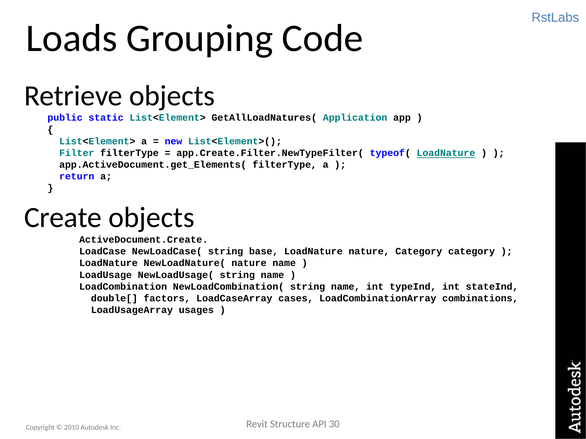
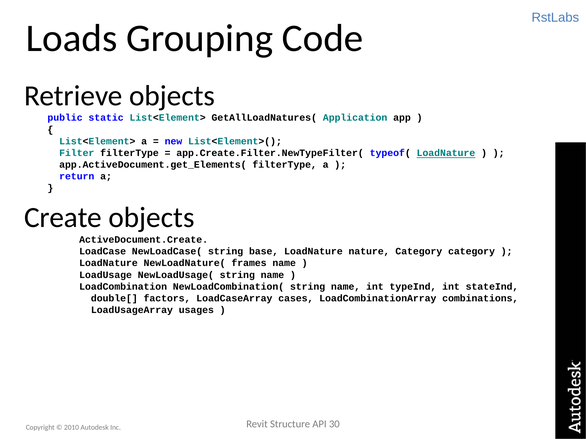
NewLoadNature( nature: nature -> frames (249, 263)
